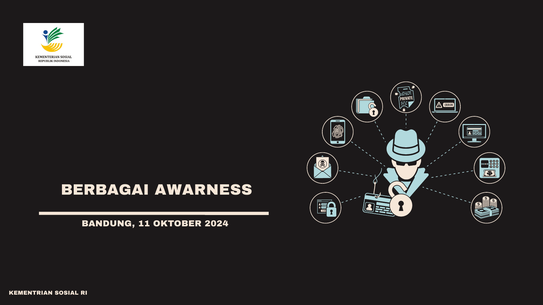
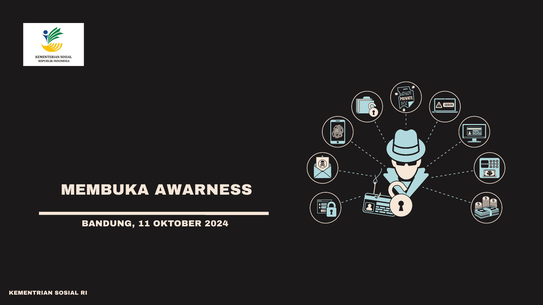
BERBAGAI: BERBAGAI -> MEMBUKA (105, 190)
